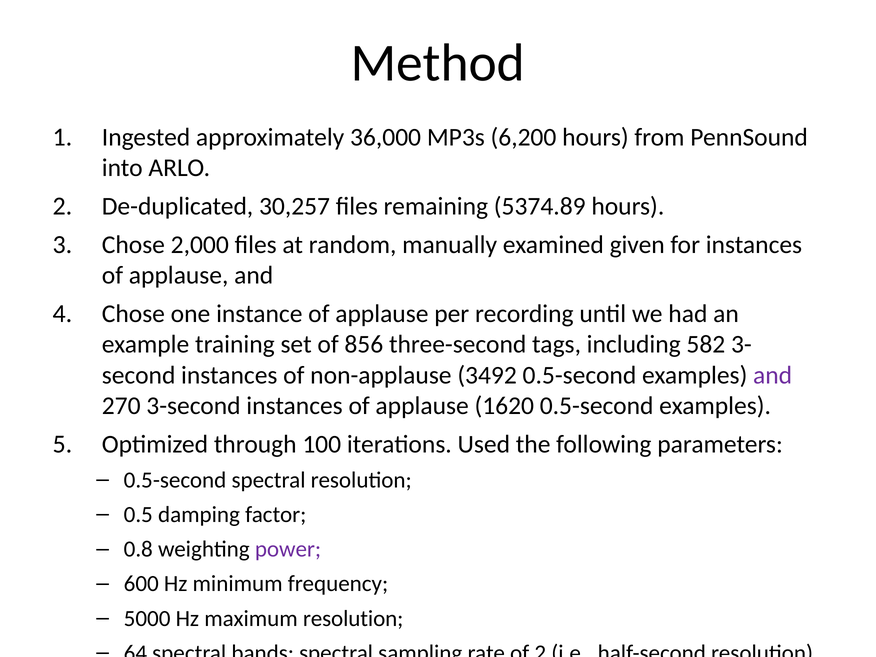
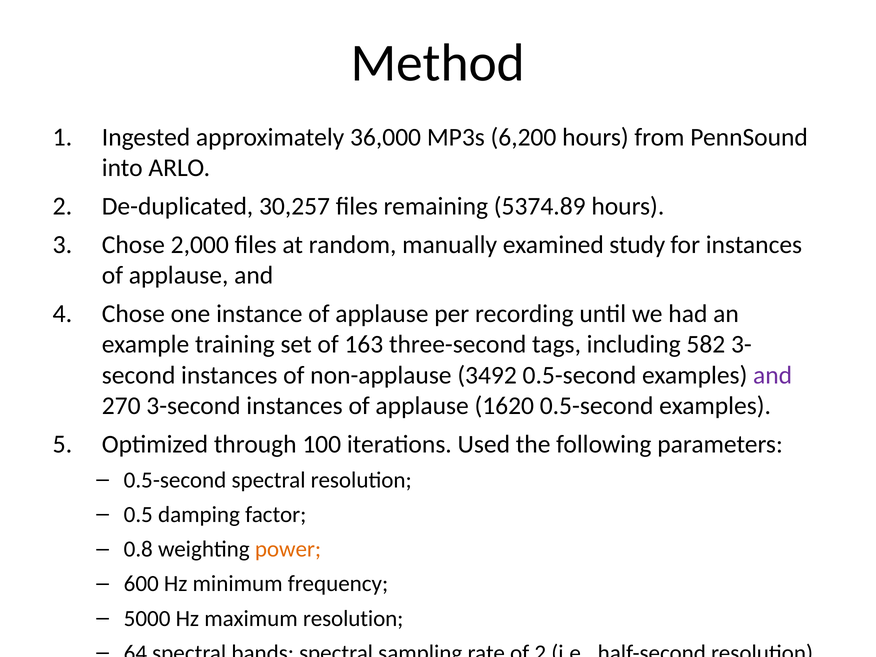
given: given -> study (637, 245)
856: 856 -> 163 (364, 345)
power colour: purple -> orange (288, 549)
